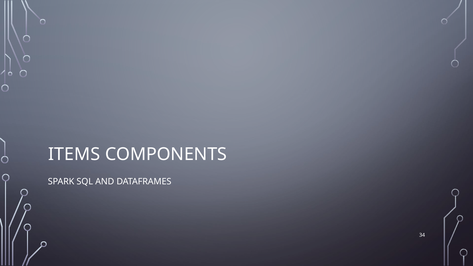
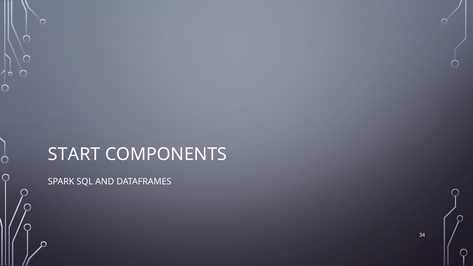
ITEMS: ITEMS -> START (74, 154)
